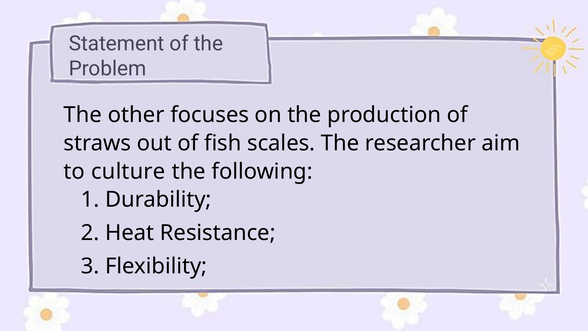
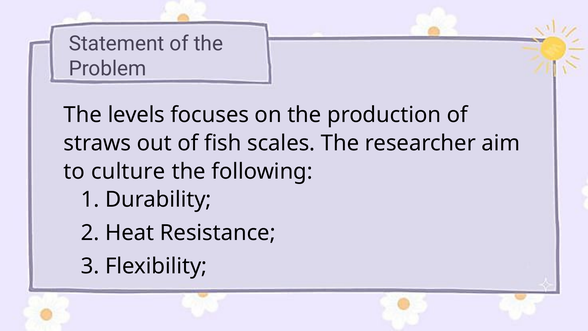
other: other -> levels (136, 115)
